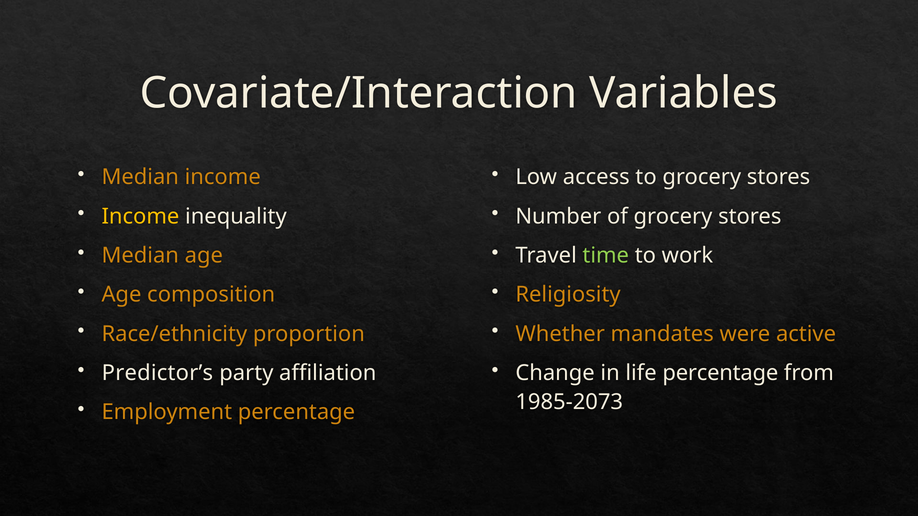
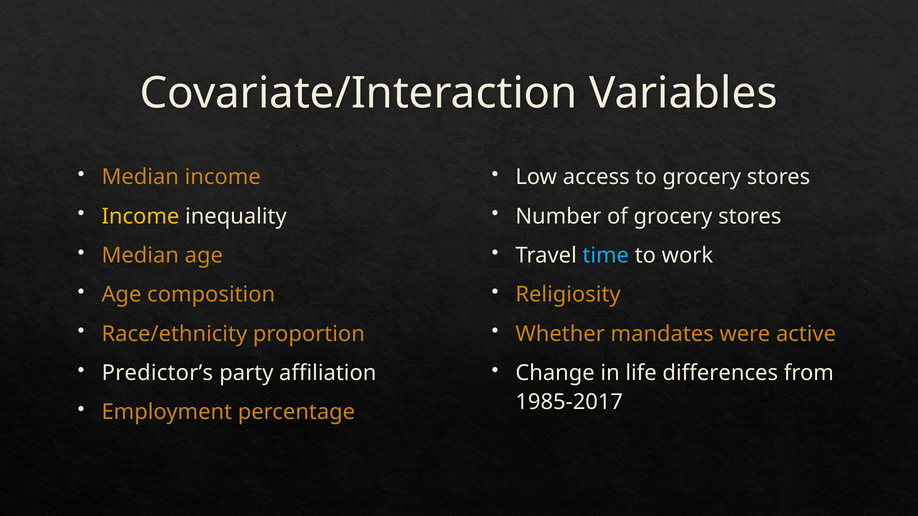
time colour: light green -> light blue (606, 256)
life percentage: percentage -> differences (720, 373)
1985-2073: 1985-2073 -> 1985-2017 (569, 402)
